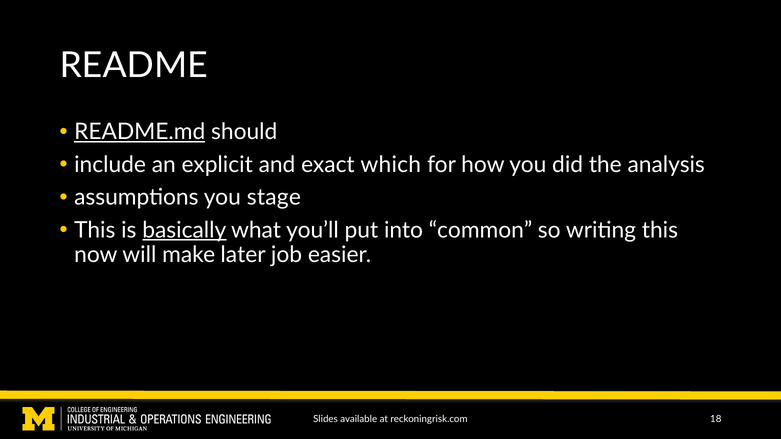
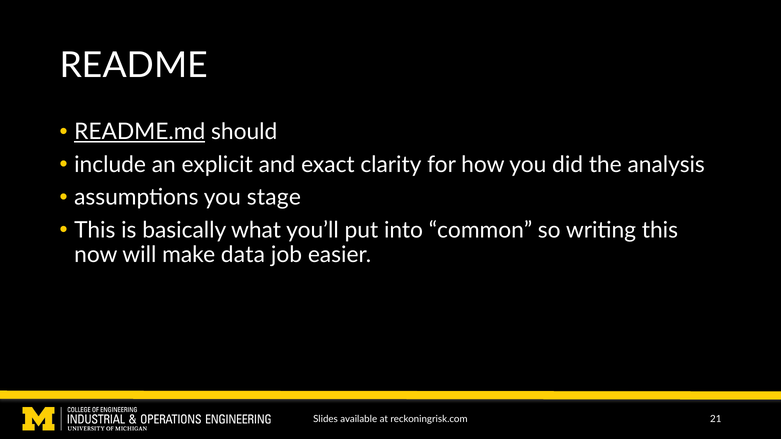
which: which -> clarity (391, 165)
basically underline: present -> none (184, 230)
later: later -> data (243, 255)
18: 18 -> 21 (716, 420)
